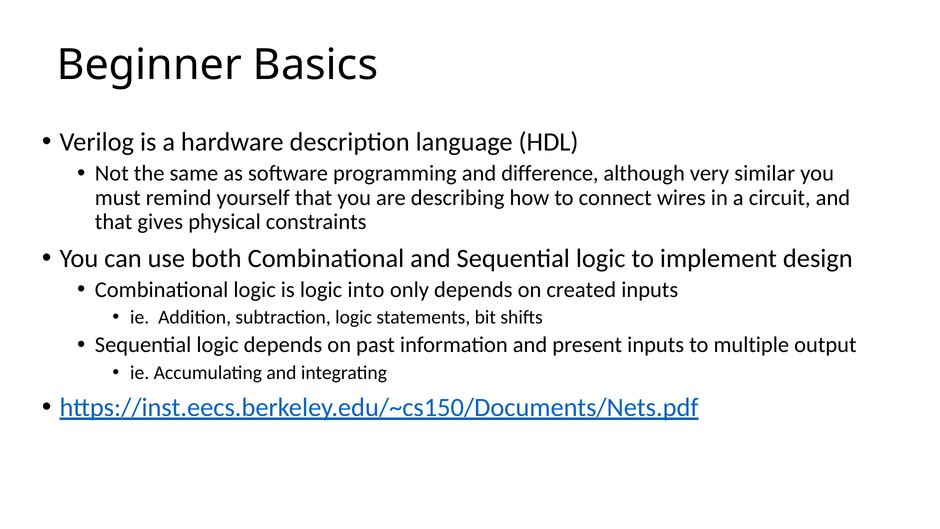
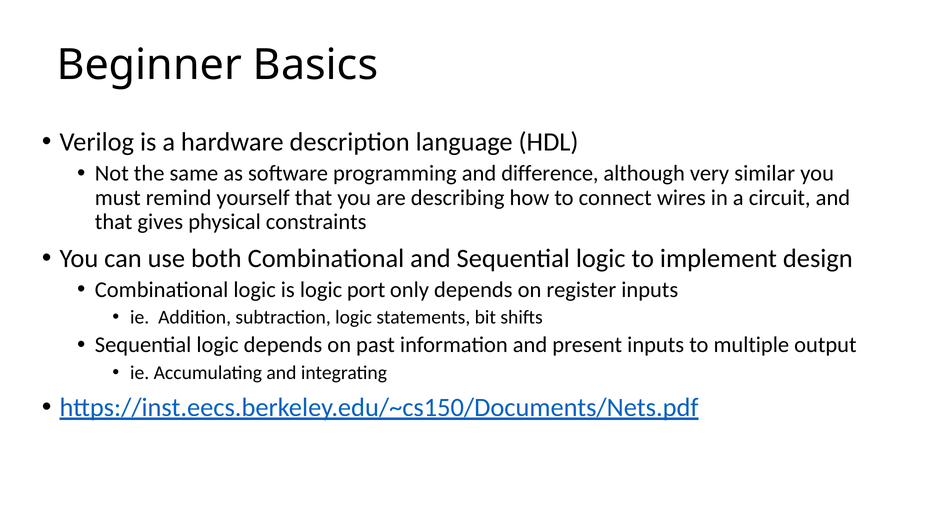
into: into -> port (366, 290)
created: created -> register (581, 290)
